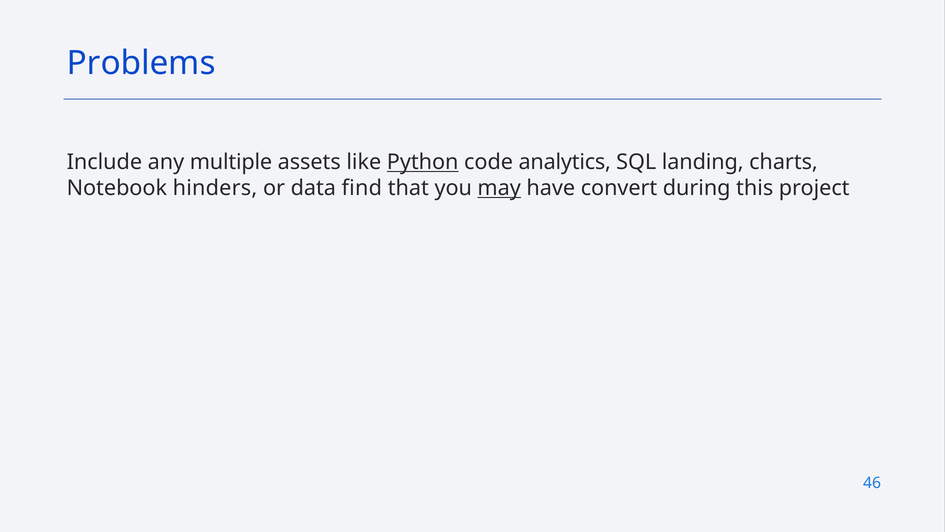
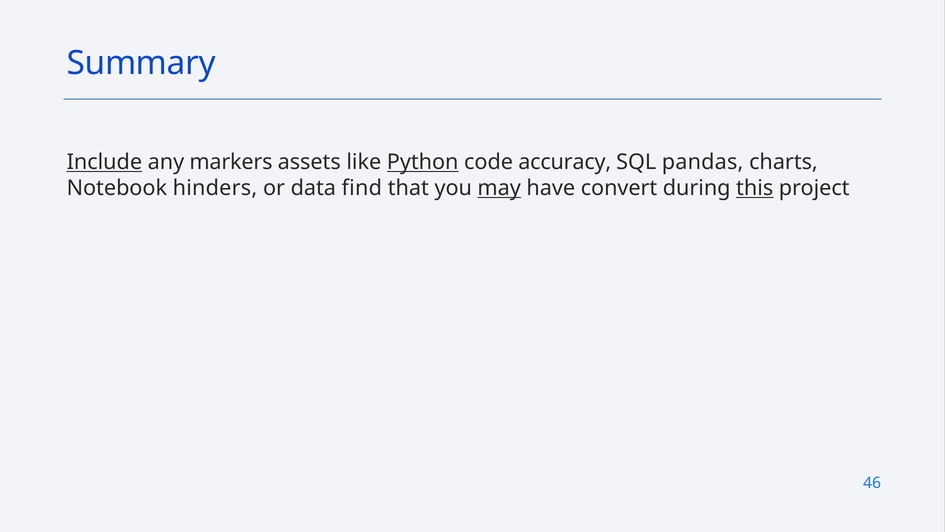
Problems: Problems -> Summary (141, 63)
Include underline: none -> present (104, 162)
multiple: multiple -> markers (231, 162)
analytics: analytics -> accuracy (565, 162)
landing: landing -> pandas (703, 162)
this underline: none -> present (755, 188)
